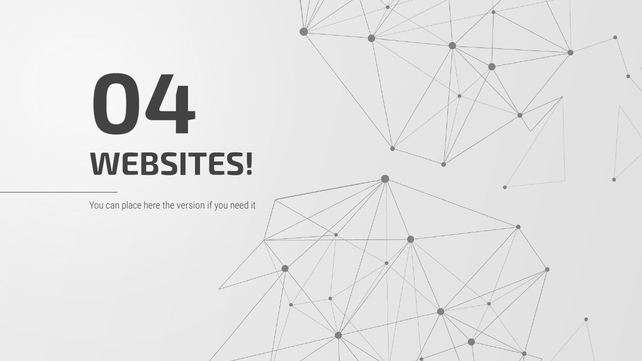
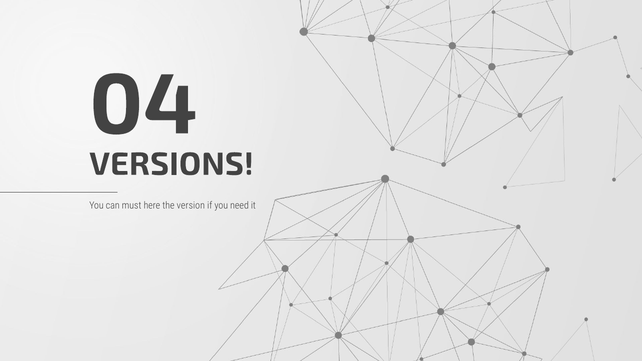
WEBSITES: WEBSITES -> VERSIONS (172, 164)
place: place -> must (132, 206)
